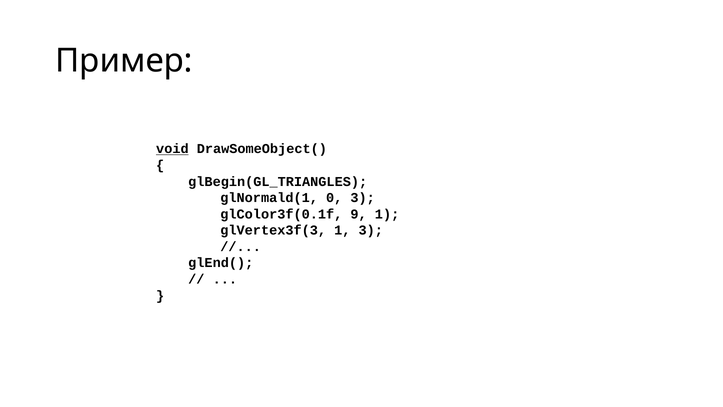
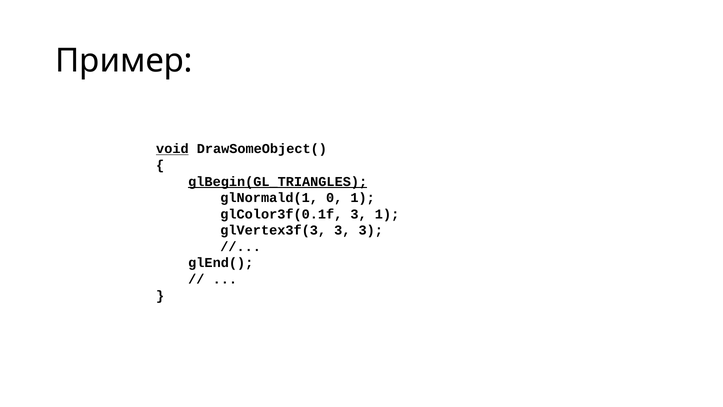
glBegin(GL_TRIANGLES underline: none -> present (278, 181)
0 3: 3 -> 1 (363, 198)
glColor3f(0.1f 9: 9 -> 3 (359, 214)
glVertex3f(3 1: 1 -> 3 (342, 230)
